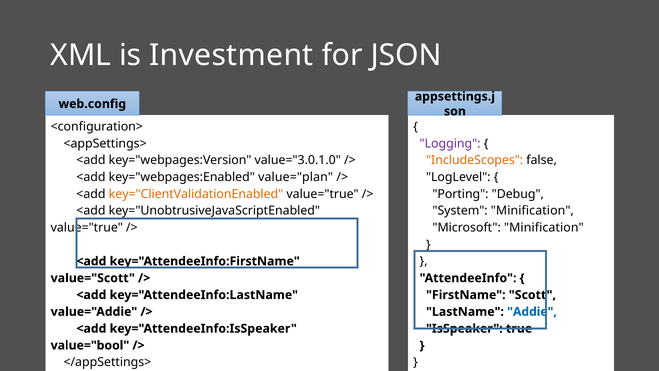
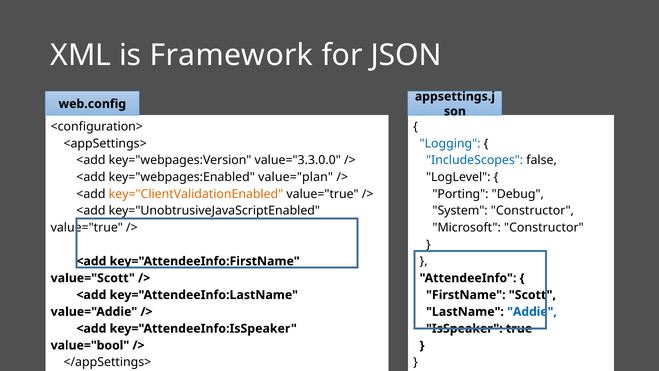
Investment: Investment -> Framework (231, 55)
Logging colour: purple -> blue (450, 143)
value="3.0.1.0: value="3.0.1.0 -> value="3.3.0.0 (298, 160)
IncludeScopes colour: orange -> blue (475, 160)
System Minification: Minification -> Constructor (532, 211)
Microsoft Minification: Minification -> Constructor (544, 227)
